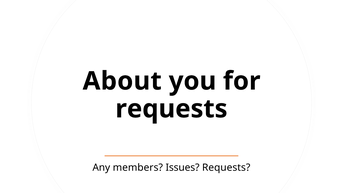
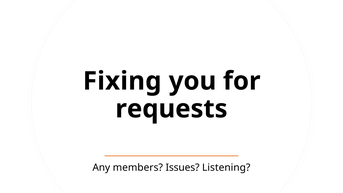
About: About -> Fixing (122, 81)
Issues Requests: Requests -> Listening (226, 168)
